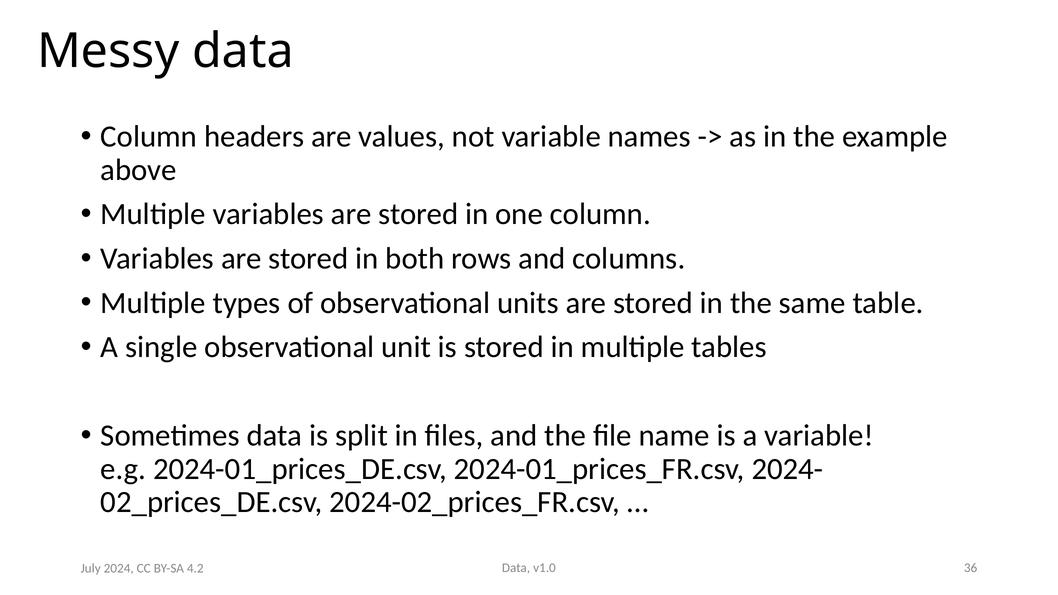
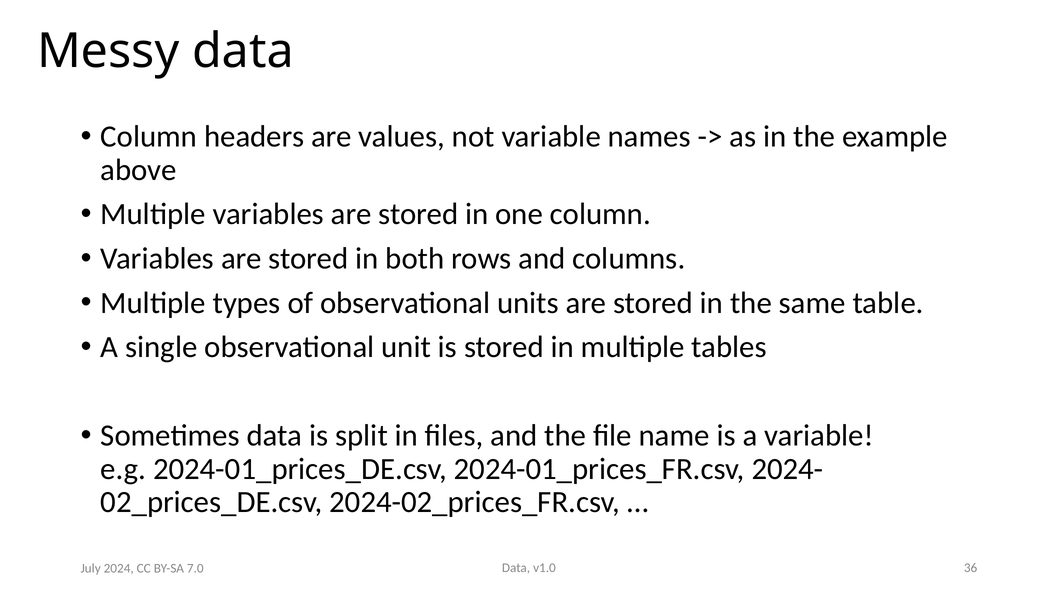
4.2: 4.2 -> 7.0 (195, 568)
